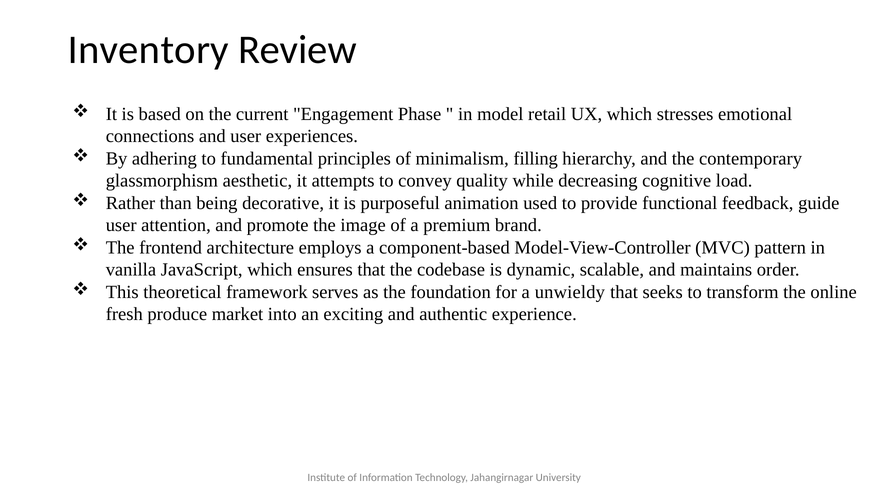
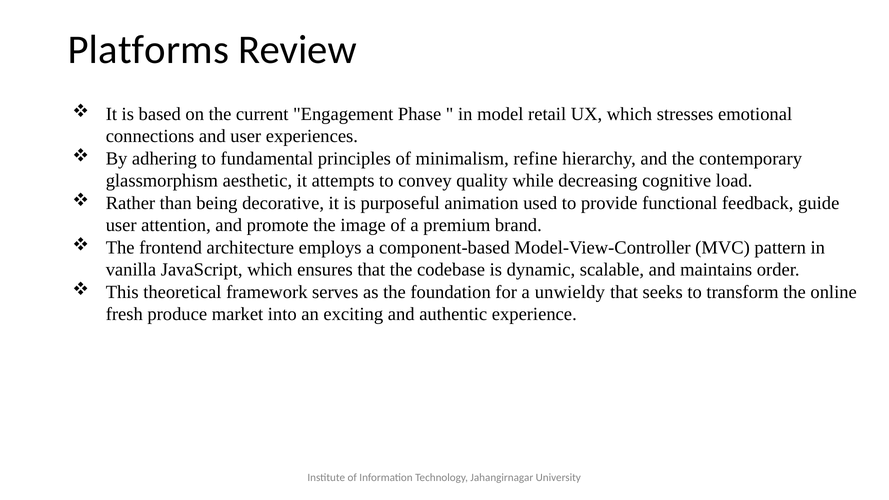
Inventory: Inventory -> Platforms (148, 50)
filling: filling -> refine (535, 159)
